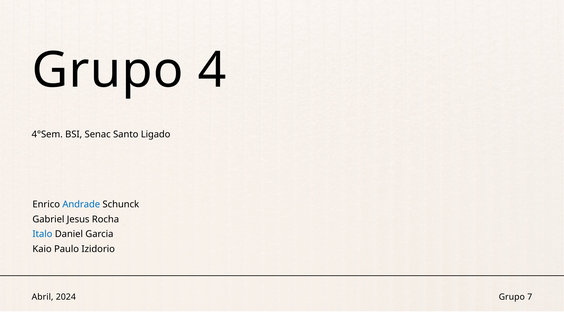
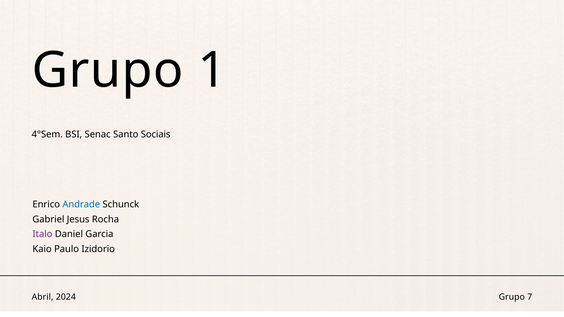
4: 4 -> 1 (212, 70)
Ligado: Ligado -> Sociais (156, 134)
Italo colour: blue -> purple (42, 234)
